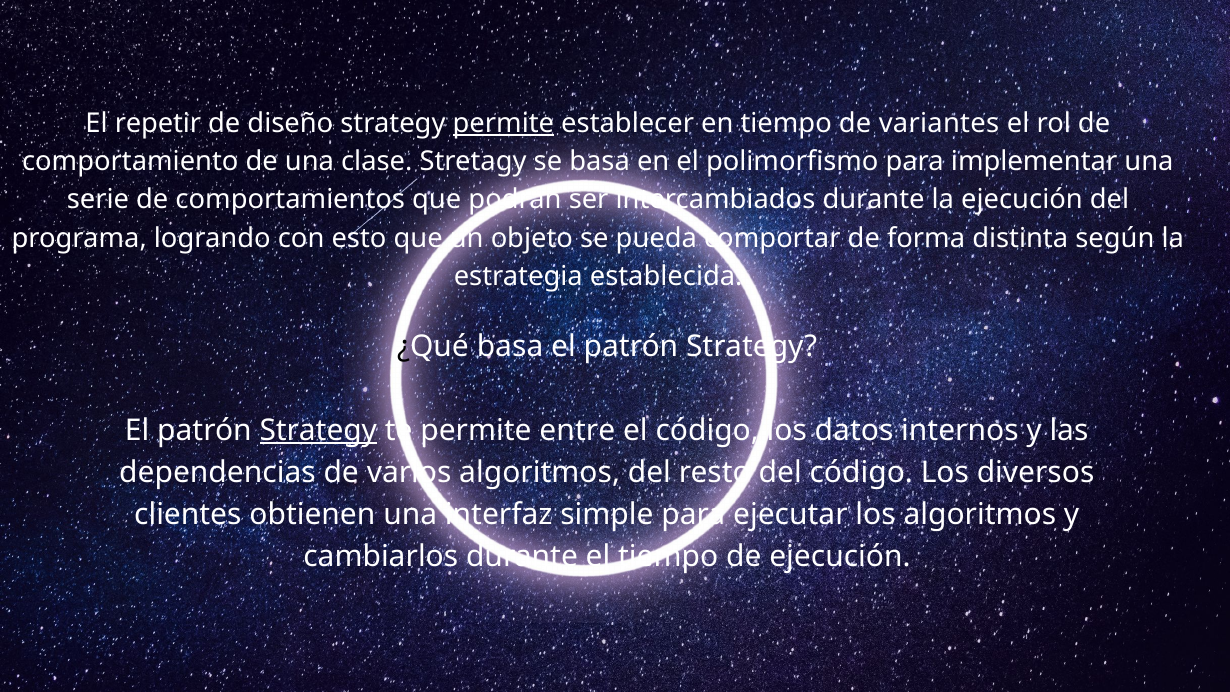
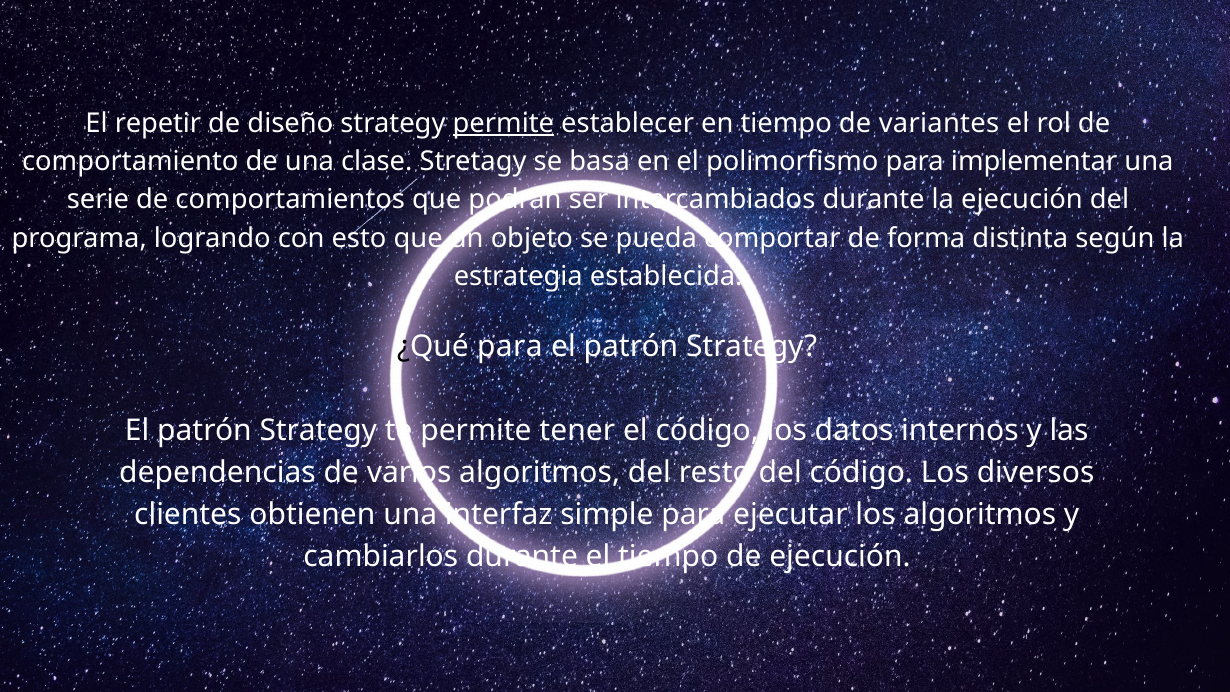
¿Qué basa: basa -> para (510, 346)
Strategy underline: present -> none (318, 430)
entre: entre -> tener (577, 430)
